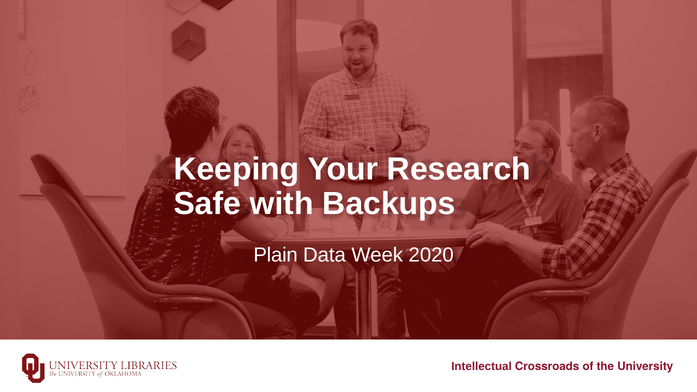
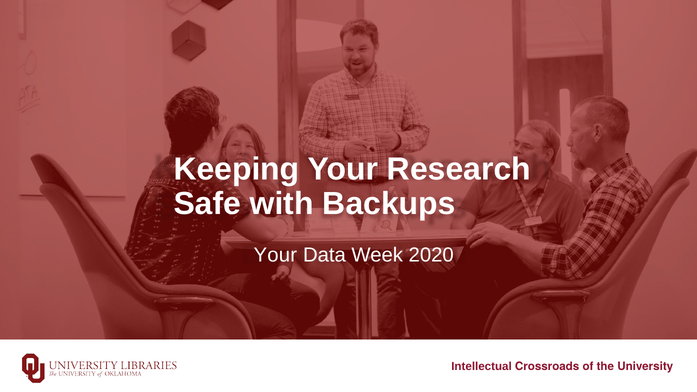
Plain: Plain -> Your (275, 255)
